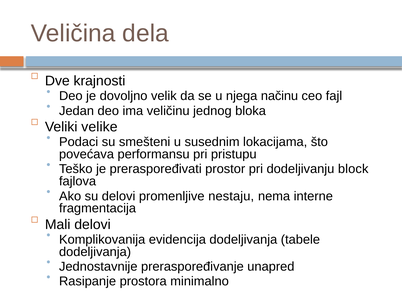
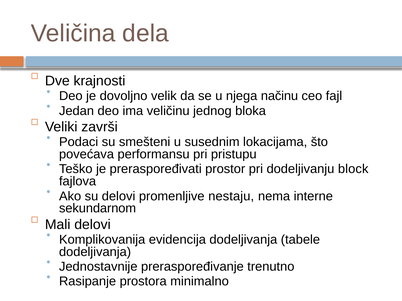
velike: velike -> završi (100, 127)
fragmentacija: fragmentacija -> sekundarnom (98, 209)
unapred: unapred -> trenutno (271, 267)
